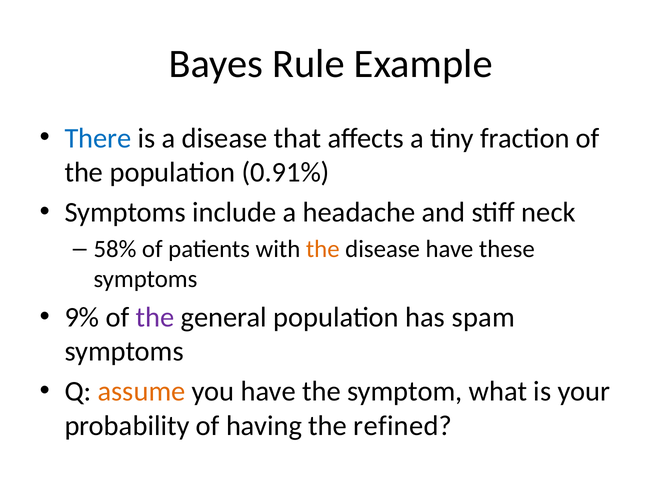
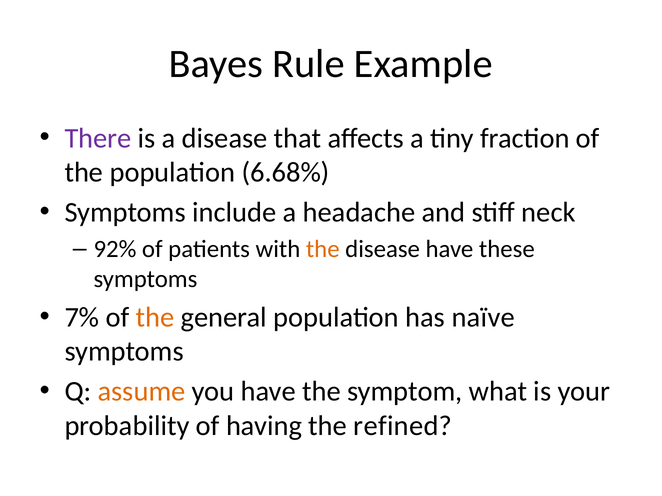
There colour: blue -> purple (98, 138)
0.91%: 0.91% -> 6.68% (286, 172)
58%: 58% -> 92% (115, 250)
9%: 9% -> 7% (82, 317)
the colour: purple -> orange (155, 317)
spam: spam -> naïve (483, 317)
